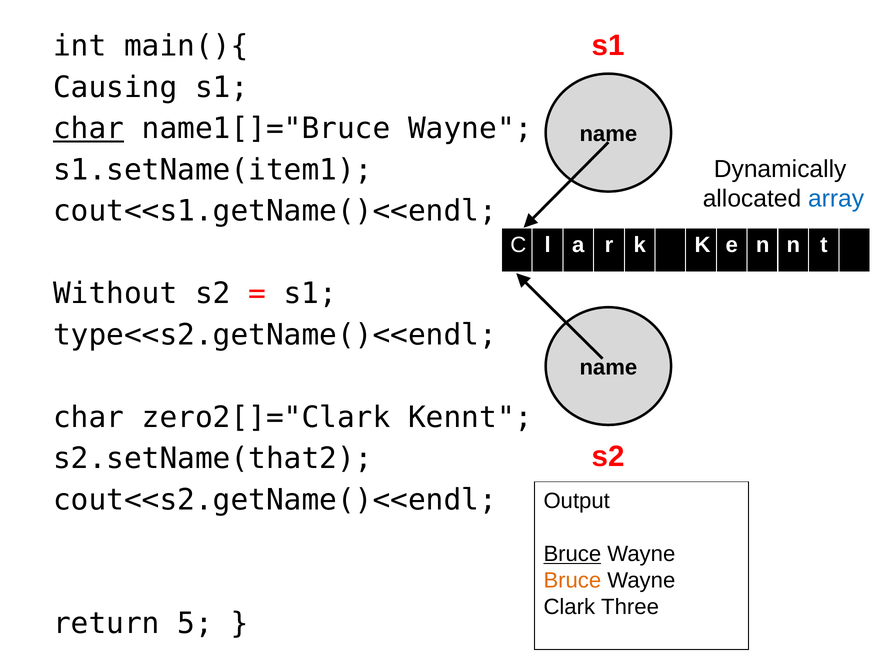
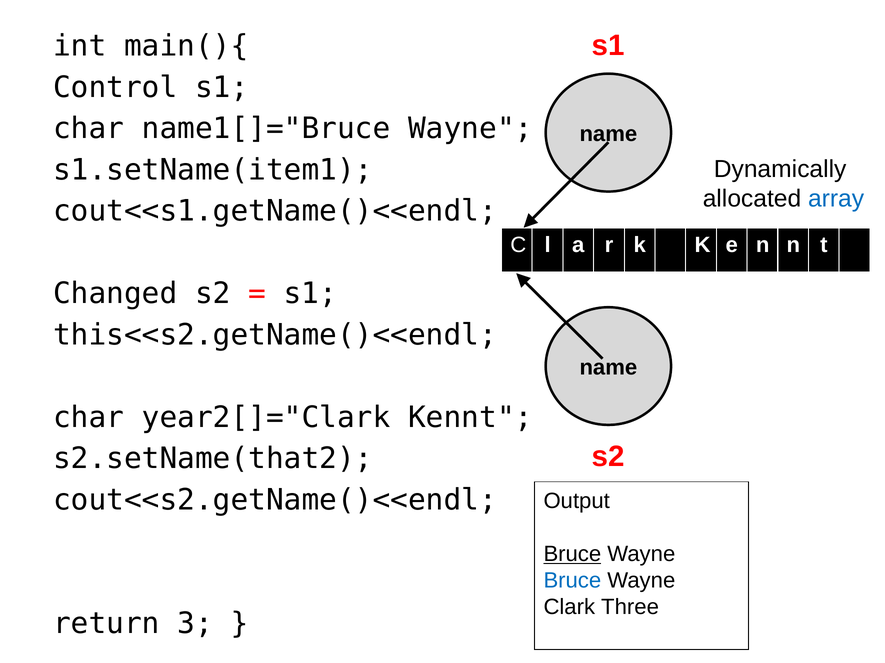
Causing: Causing -> Control (115, 88)
char underline: present -> none (89, 129)
Without: Without -> Changed (115, 294)
type<<s2.getName()<<endl: type<<s2.getName()<<endl -> this<<s2.getName()<<endl (275, 335)
zero2[]="Clark: zero2[]="Clark -> year2[]="Clark (266, 418)
Bruce colour: orange -> blue (572, 581)
5: 5 -> 3 (195, 624)
